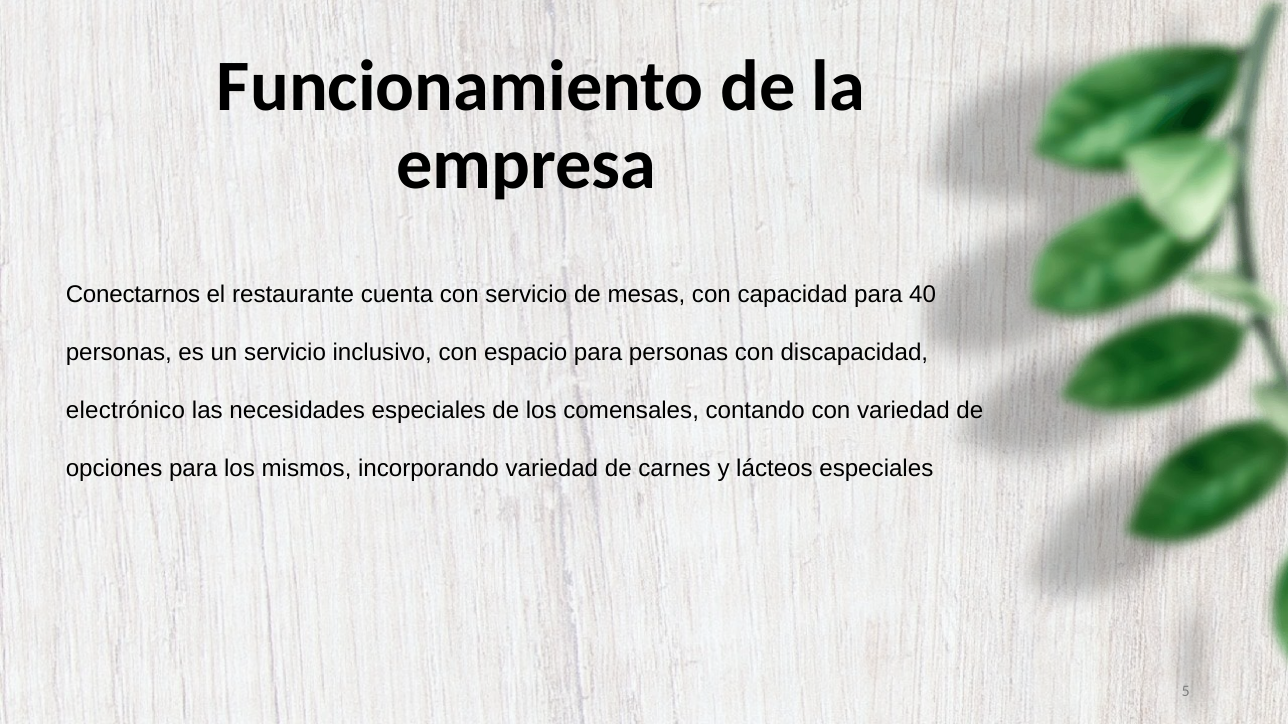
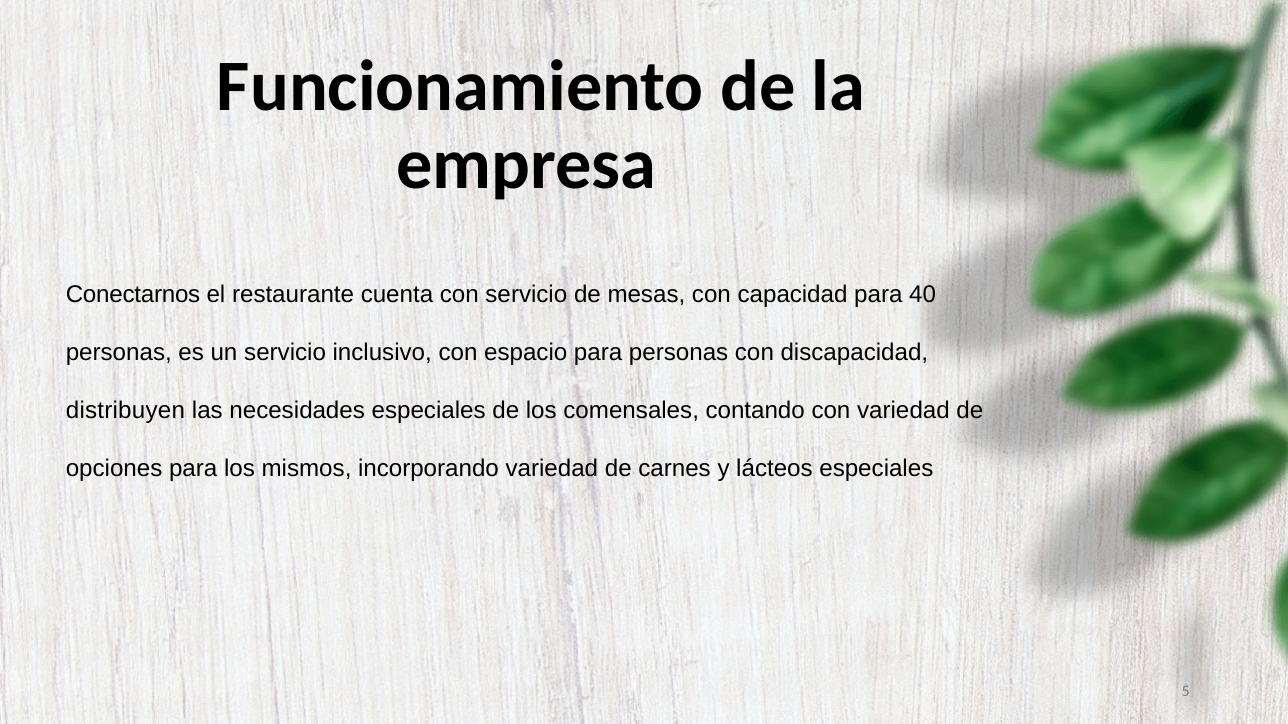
electrónico: electrónico -> distribuyen (125, 411)
